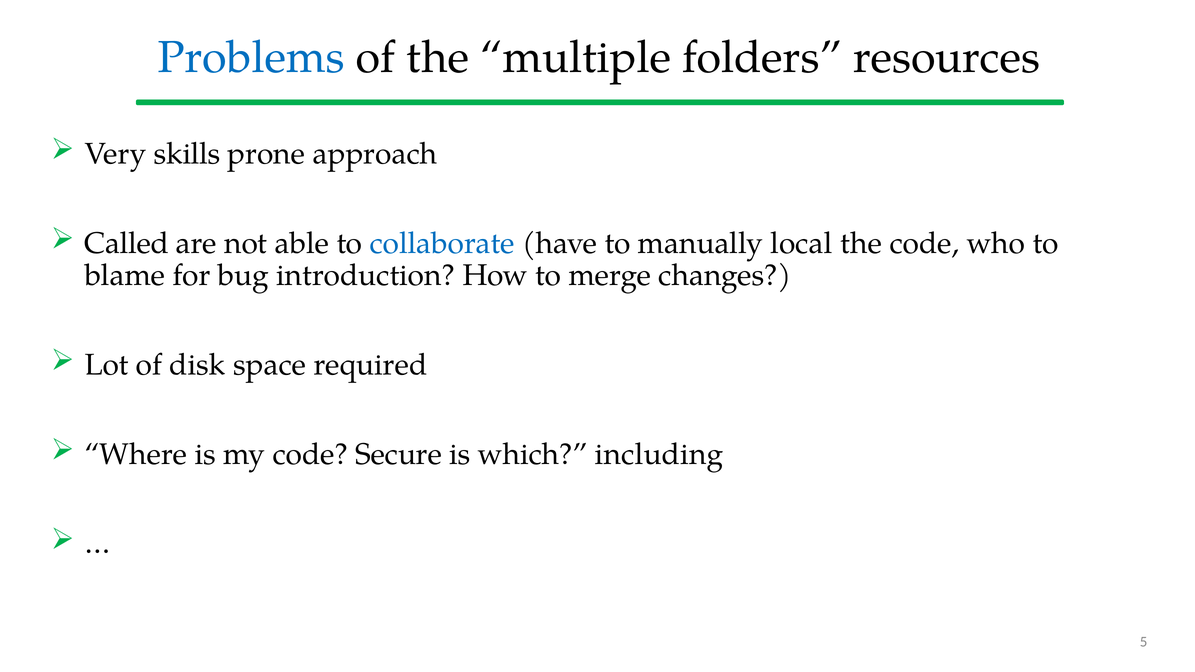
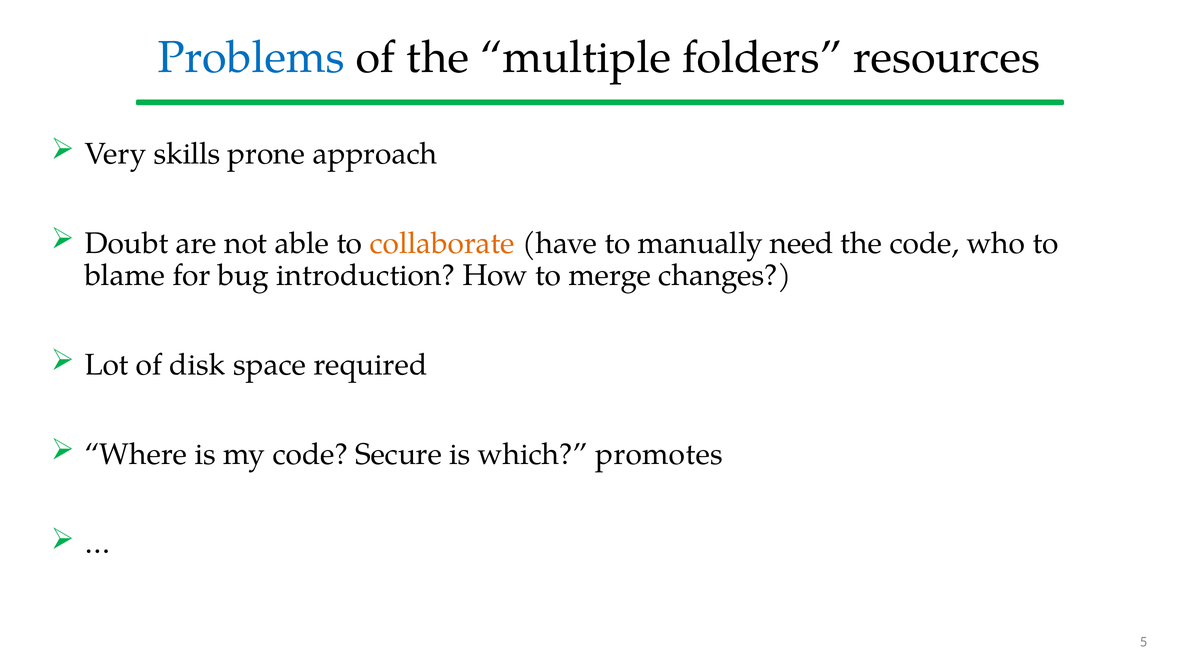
Called: Called -> Doubt (126, 243)
collaborate colour: blue -> orange (442, 243)
local: local -> need (802, 243)
including: including -> promotes (659, 454)
